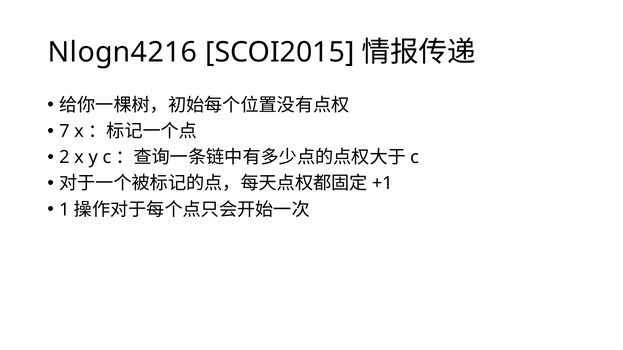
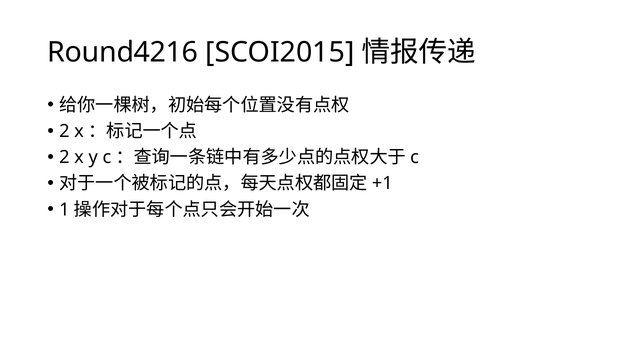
Nlogn4216: Nlogn4216 -> Round4216 (123, 52)
7: 7 -> 2 (64, 131)
